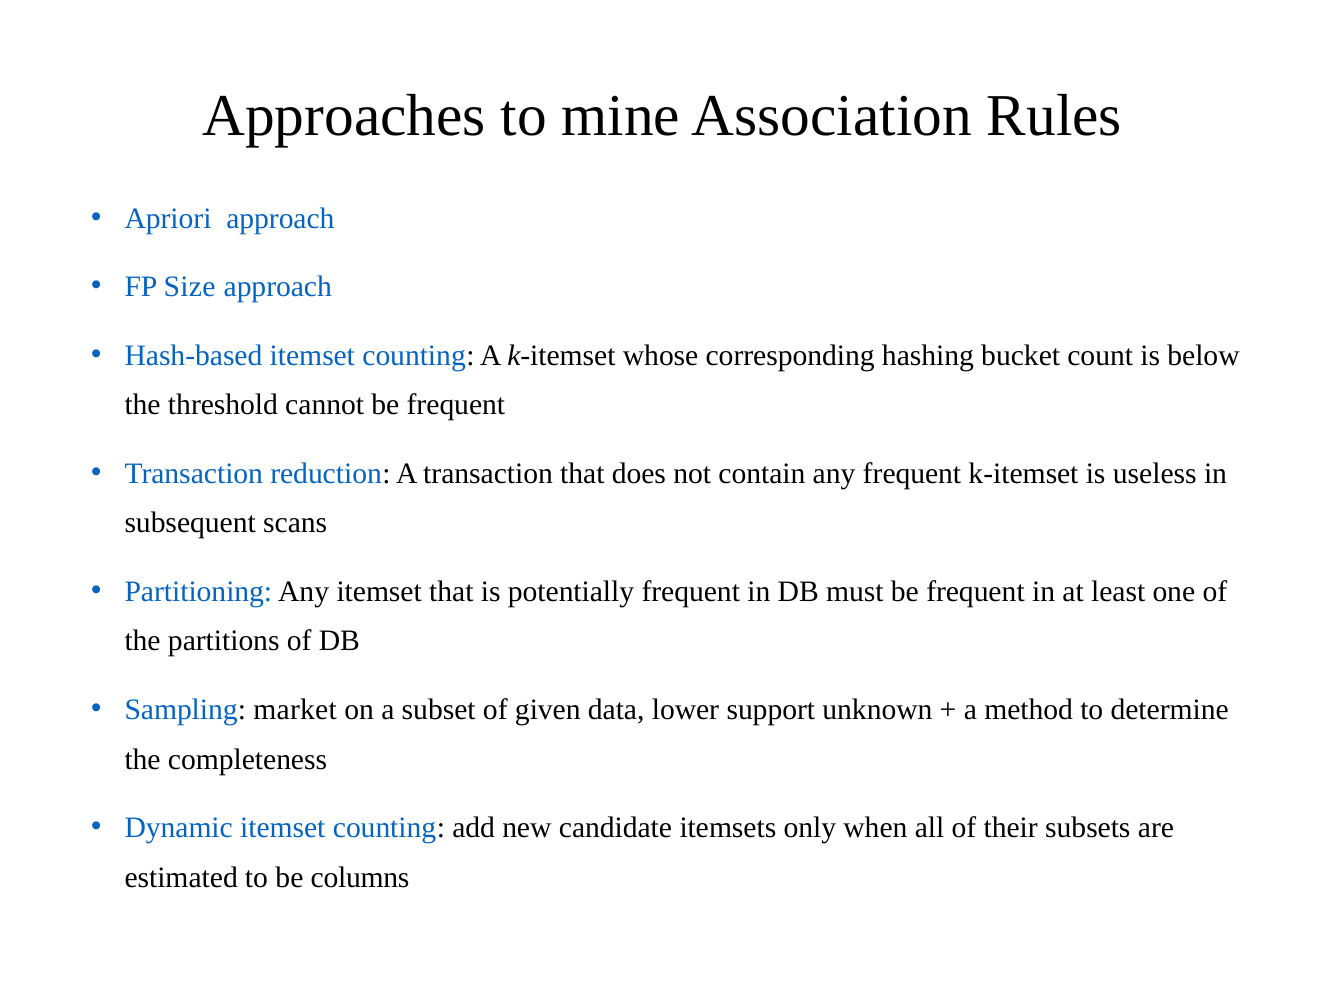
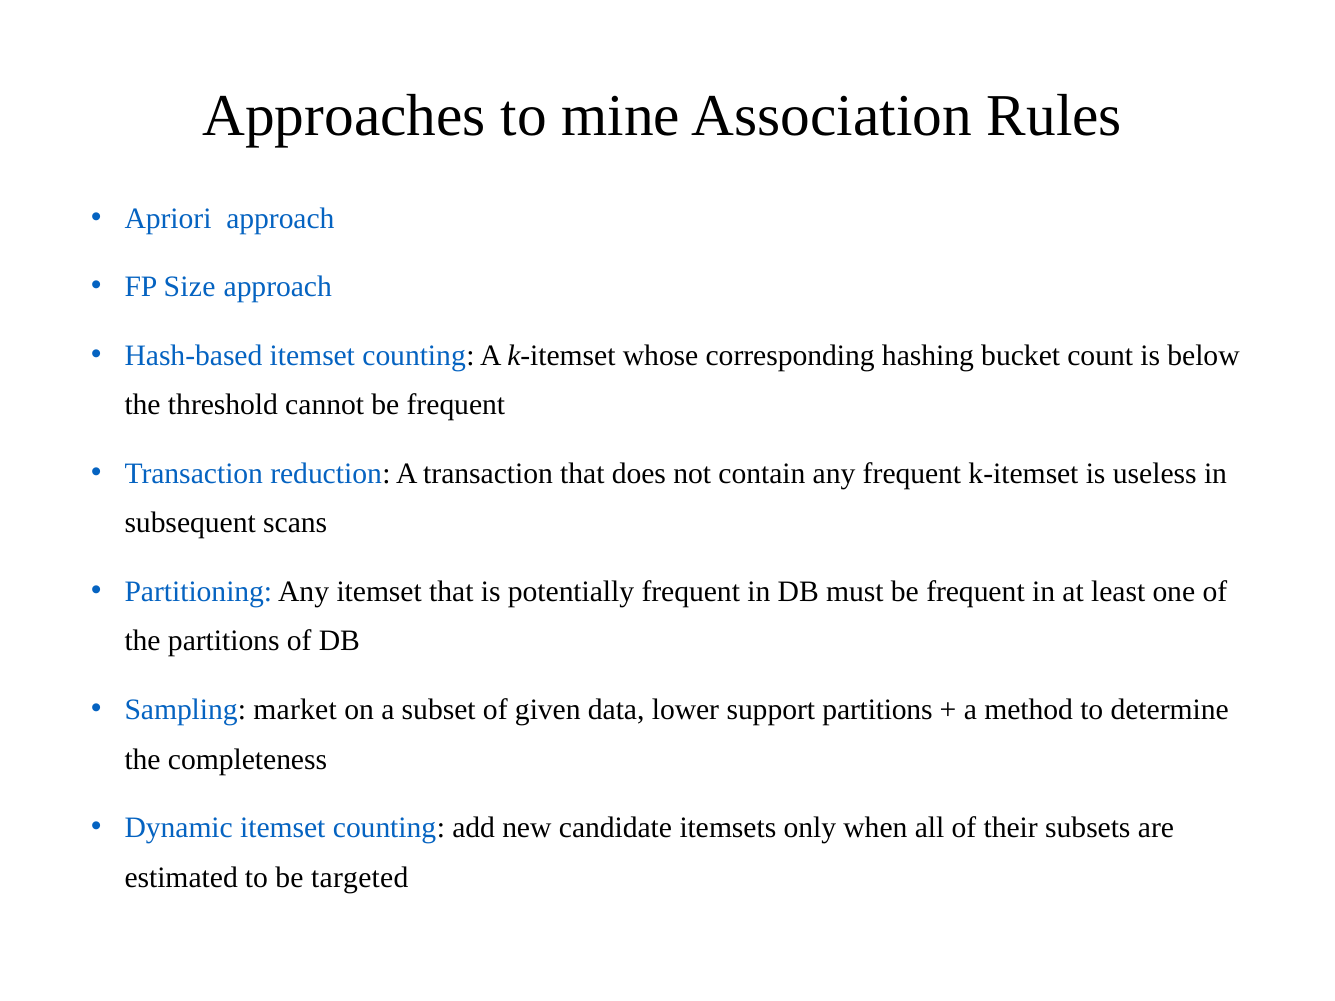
support unknown: unknown -> partitions (878, 710)
columns: columns -> targeted (360, 878)
